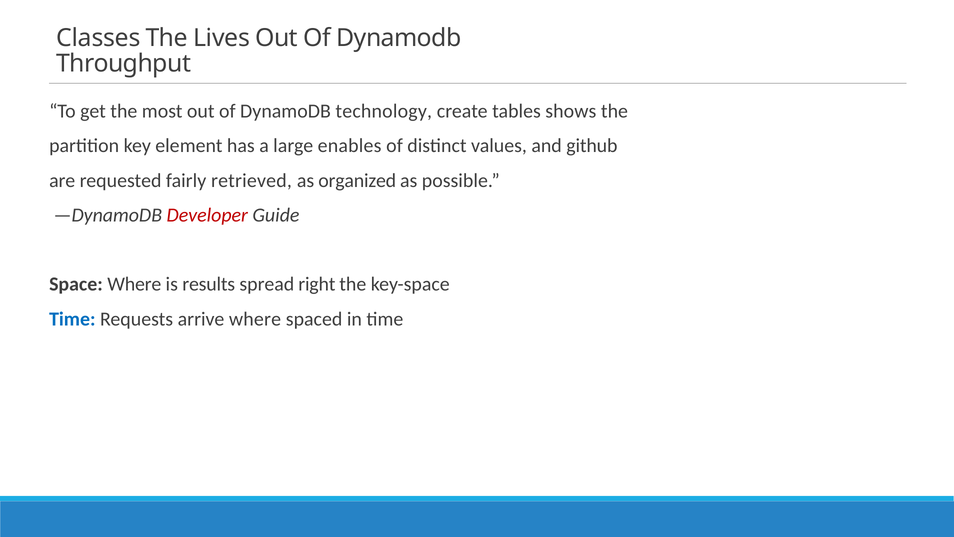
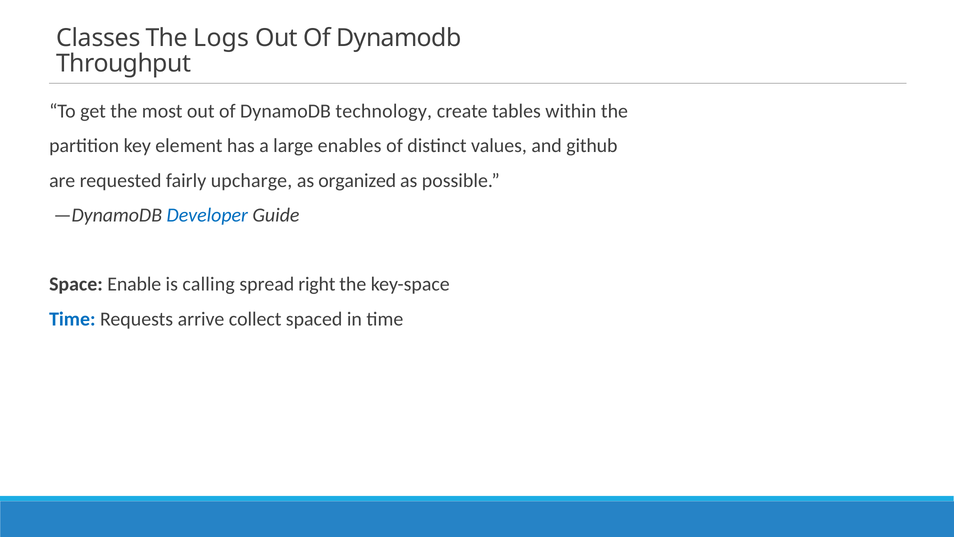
Lives: Lives -> Logs (221, 38)
shows: shows -> within (571, 111)
retrieved: retrieved -> upcharge (251, 180)
Developer colour: red -> blue (207, 215)
Space Where: Where -> Enable (134, 284)
results: results -> calling (209, 284)
arrive where: where -> collect (255, 319)
